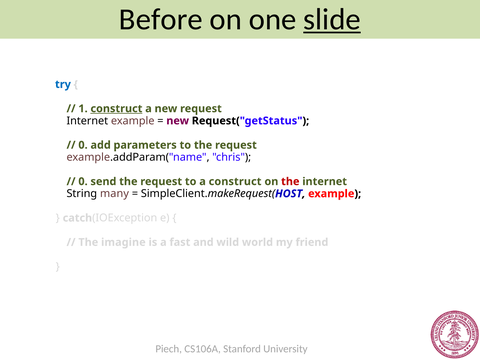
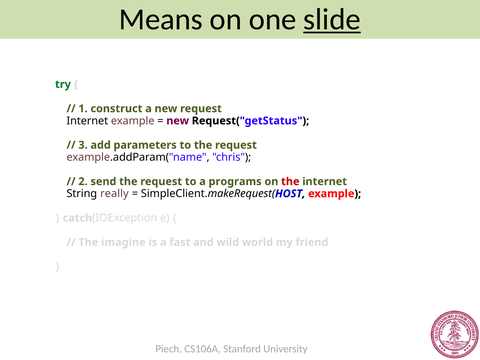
Before: Before -> Means (161, 19)
try colour: blue -> green (63, 84)
construct underline: present -> none (116, 109)
0: 0 -> 3 (83, 145)
0: 0 -> 2 (83, 182)
a construct: construct -> programs (235, 182)
many: many -> really (114, 194)
